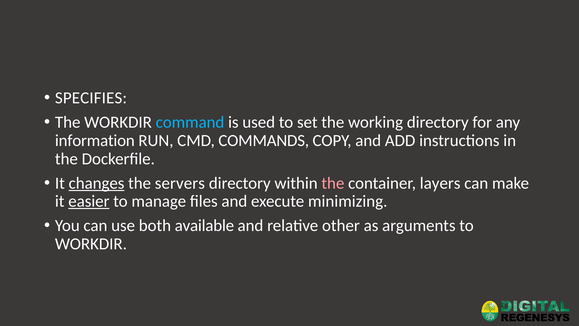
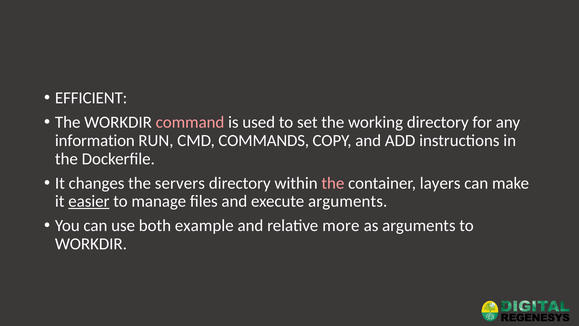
SPECIFIES: SPECIFIES -> EFFICIENT (91, 98)
command colour: light blue -> pink (190, 122)
changes underline: present -> none (97, 183)
execute minimizing: minimizing -> arguments (348, 201)
available: available -> example (204, 225)
other: other -> more (341, 225)
